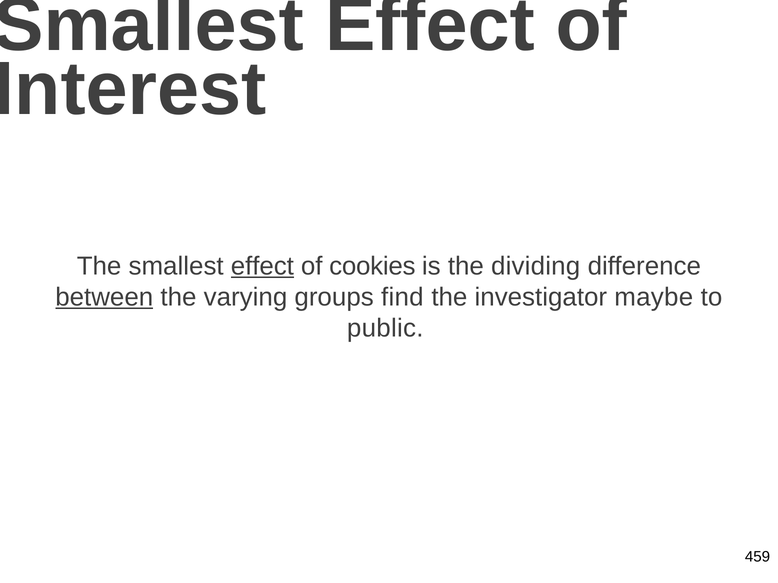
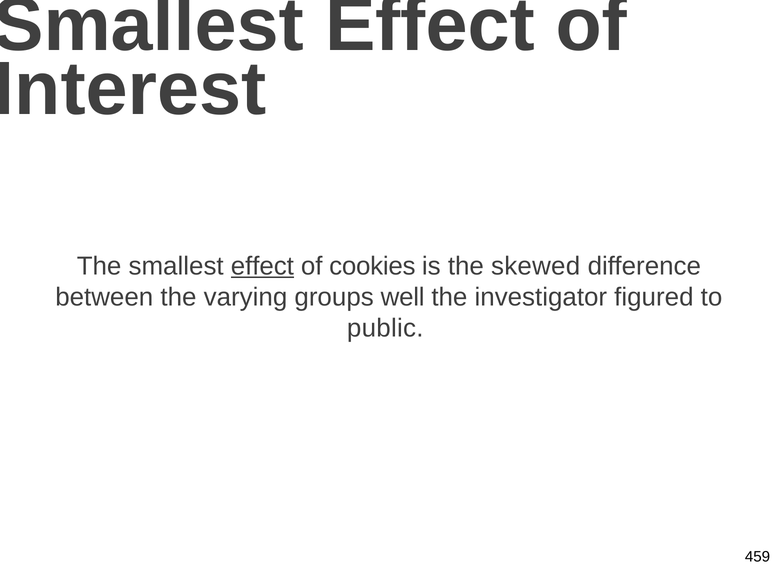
dividing: dividing -> skewed (536, 266)
between underline: present -> none (104, 297)
find: find -> well (403, 297)
maybe: maybe -> figured (654, 297)
